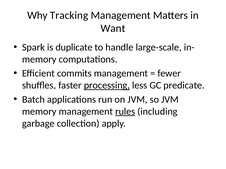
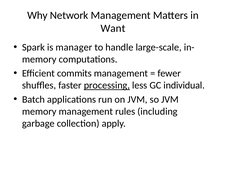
Tracking: Tracking -> Network (69, 15)
duplicate: duplicate -> manager (74, 47)
predicate: predicate -> individual (184, 86)
rules underline: present -> none (125, 112)
